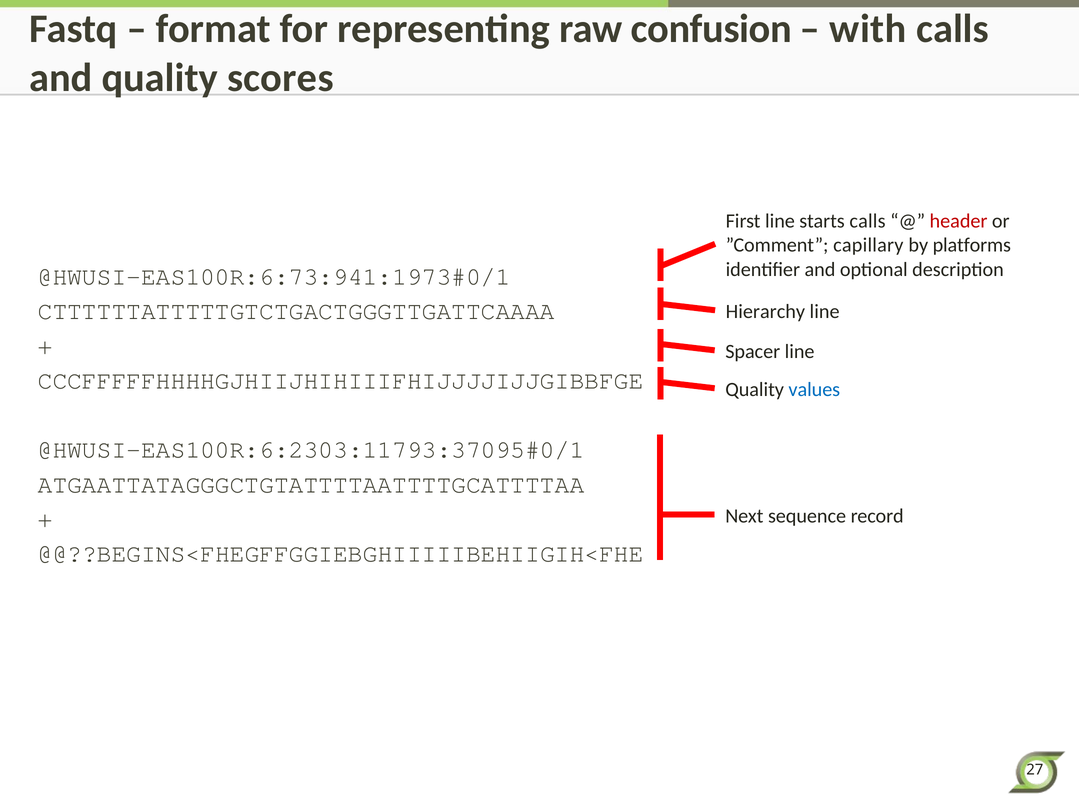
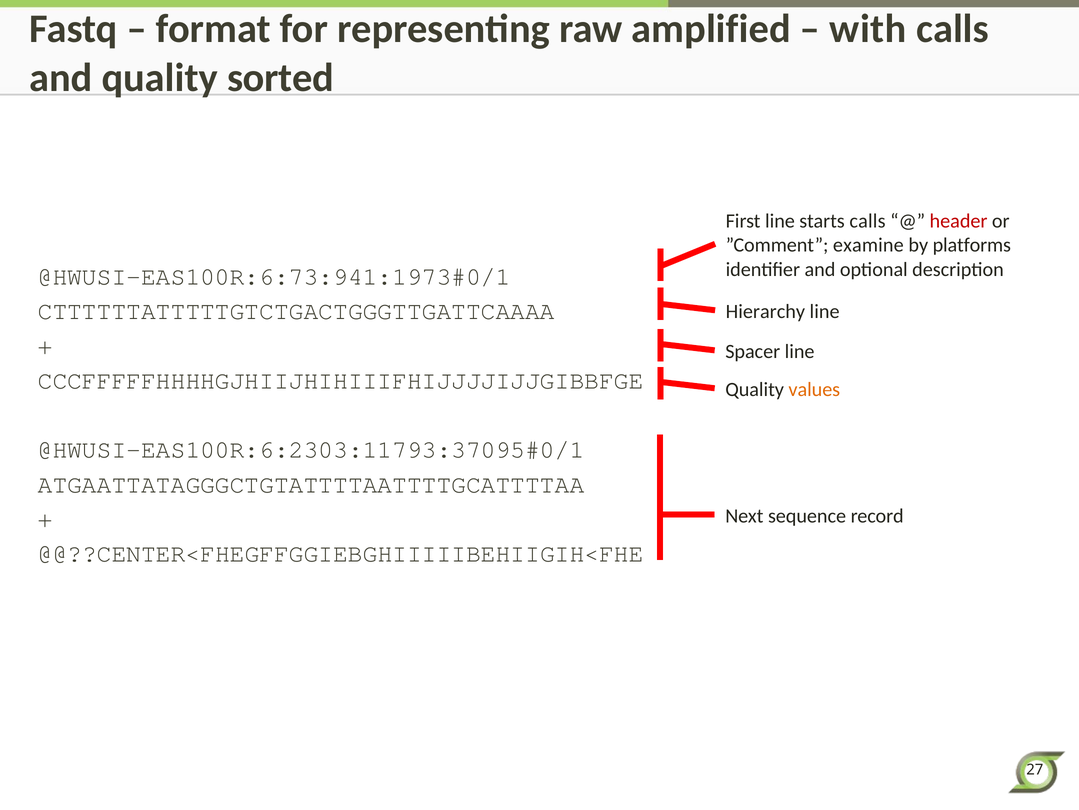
confusion: confusion -> amplified (711, 29)
scores: scores -> sorted (281, 78)
capillary: capillary -> examine (868, 245)
values colour: blue -> orange (814, 389)
@@??BEGINS<FHEGFFGGIEBGHIIIIIBEHIIGIH<FHE: @@??BEGINS<FHEGFFGGIEBGHIIIIIBEHIIGIH<FHE -> @@??CENTER<FHEGFFGGIEBGHIIIIIBEHIIGIH<FHE (341, 553)
